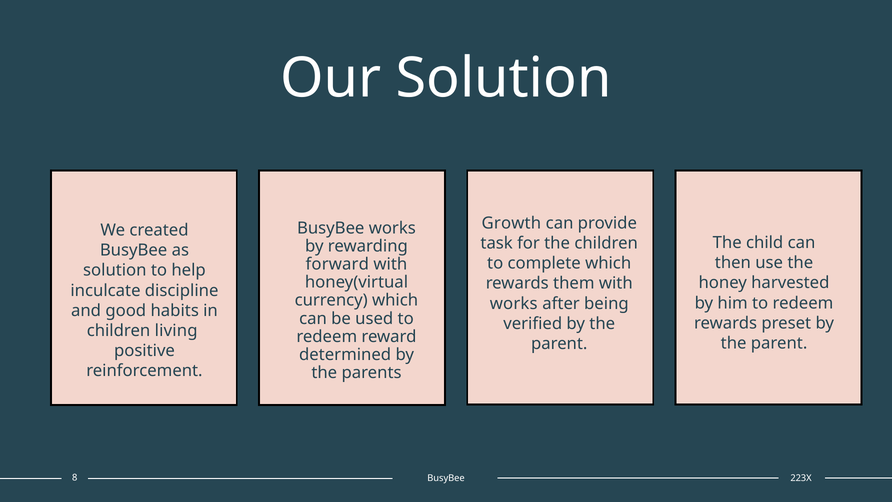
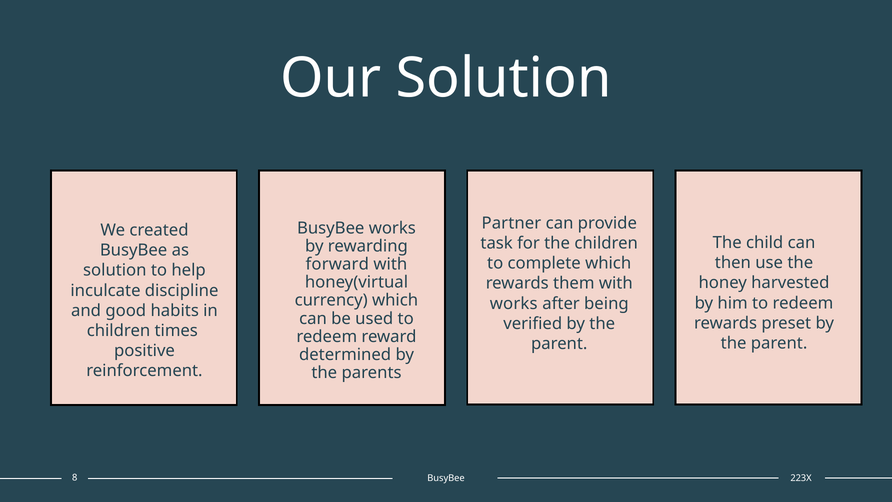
Growth: Growth -> Partner (511, 223)
living: living -> times (176, 331)
